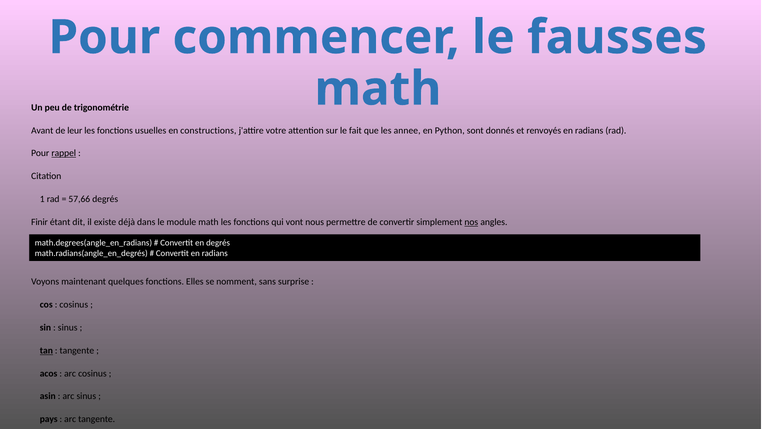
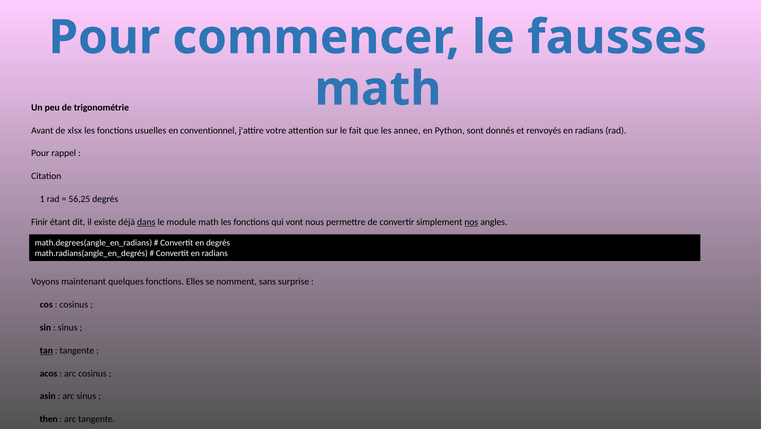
leur: leur -> xlsx (75, 130)
constructions: constructions -> conventionnel (208, 130)
rappel underline: present -> none (64, 153)
57,66: 57,66 -> 56,25 (79, 199)
dans underline: none -> present (146, 222)
pays: pays -> then (49, 419)
